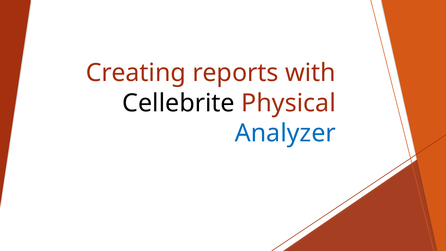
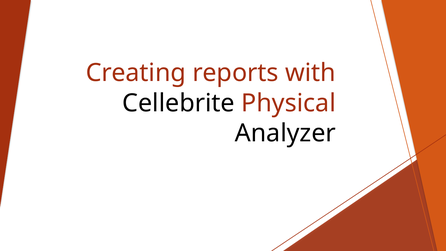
Analyzer colour: blue -> black (285, 133)
